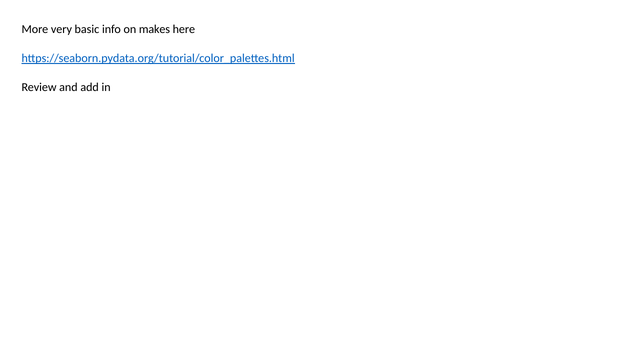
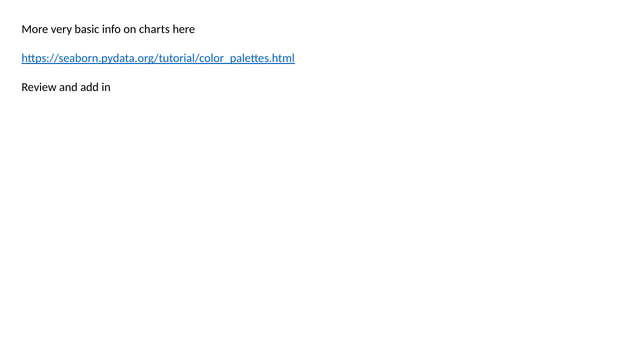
makes: makes -> charts (154, 29)
